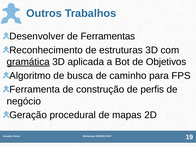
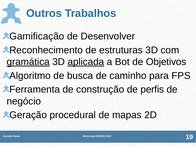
Desenvolver: Desenvolver -> Gamificação (37, 36)
Ferramentas: Ferramentas -> Desenvolver (108, 36)
aplicada underline: none -> present (86, 62)
